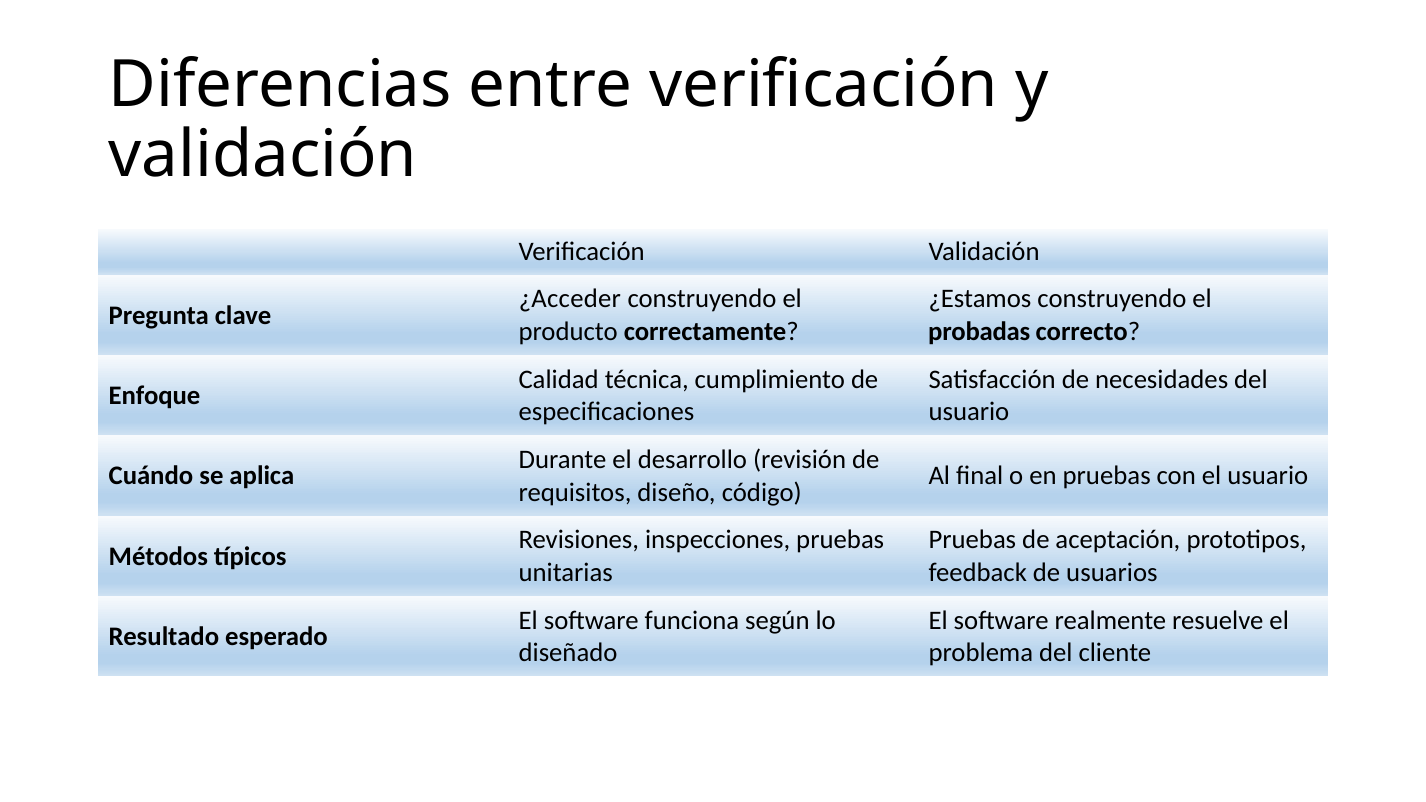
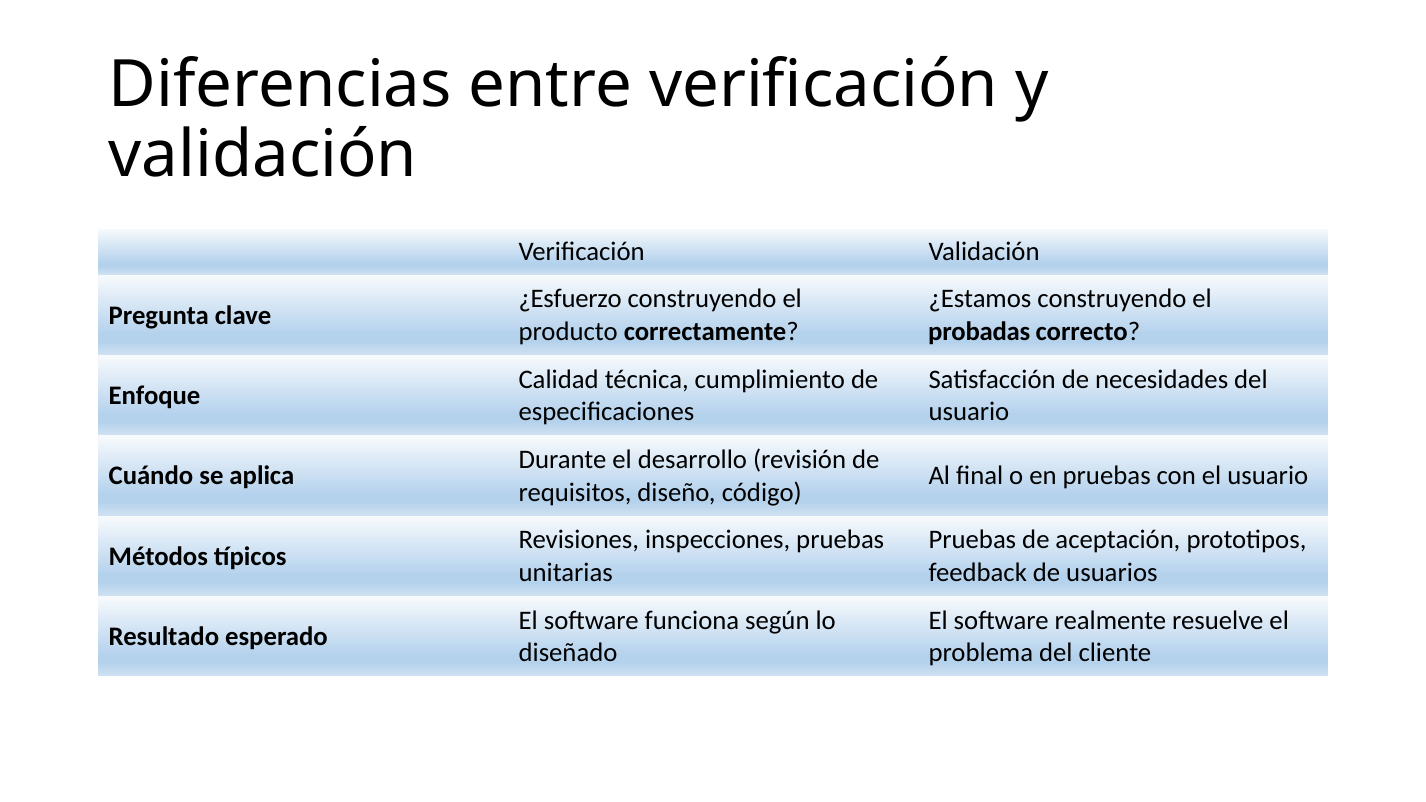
¿Acceder: ¿Acceder -> ¿Esfuerzo (570, 299)
